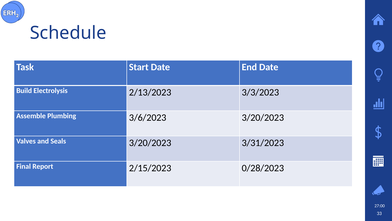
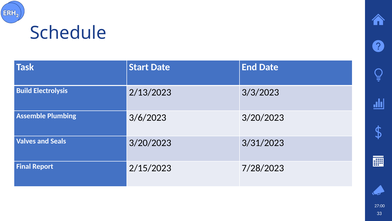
0/28/2023: 0/28/2023 -> 7/28/2023 (263, 168)
